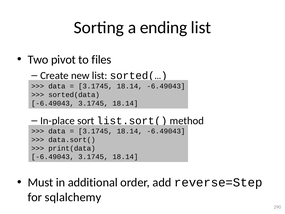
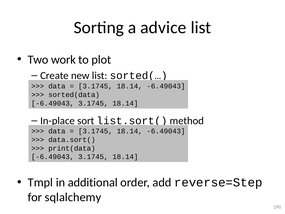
ending: ending -> advice (163, 28)
pivot: pivot -> work (63, 60)
files: files -> plot (101, 60)
Must: Must -> Tmpl (40, 182)
